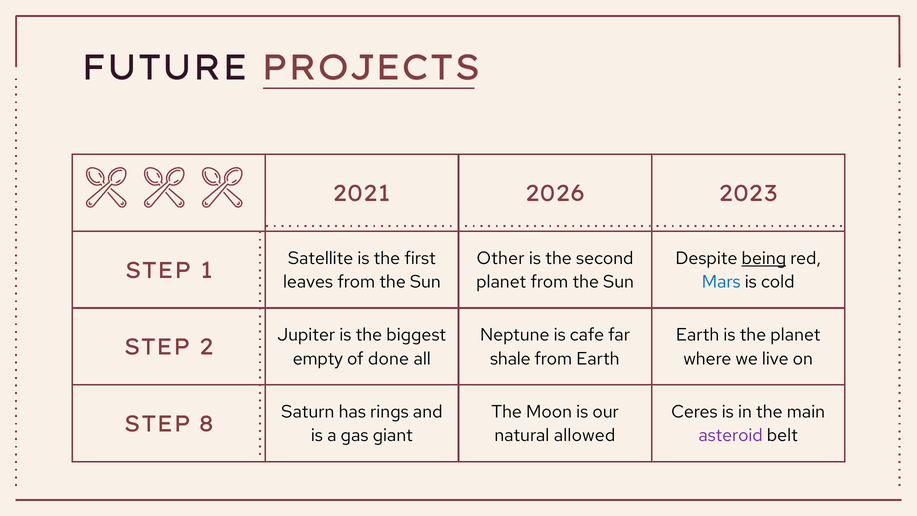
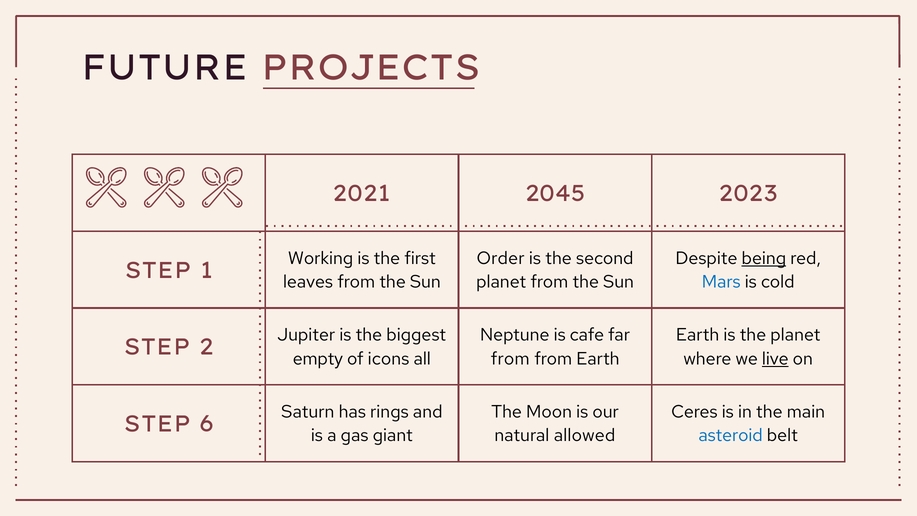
2026: 2026 -> 2045 (555, 194)
Satellite: Satellite -> Working (321, 258)
Other: Other -> Order (501, 258)
done: done -> icons (389, 359)
shale: shale -> from (510, 359)
live underline: none -> present (775, 359)
8: 8 -> 6 (207, 424)
asteroid colour: purple -> blue (731, 435)
